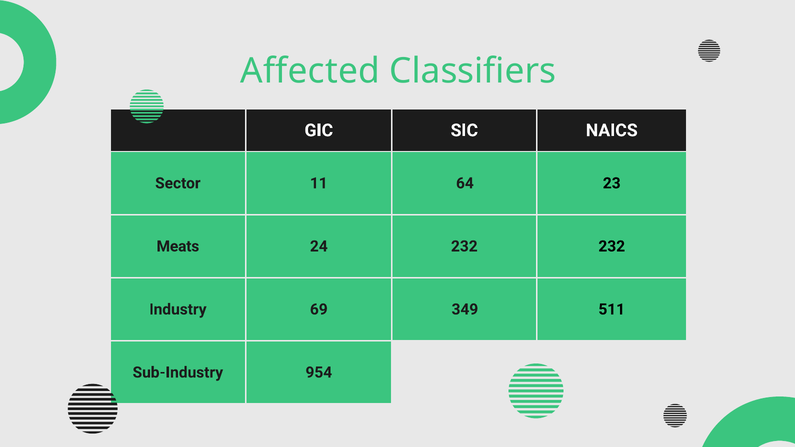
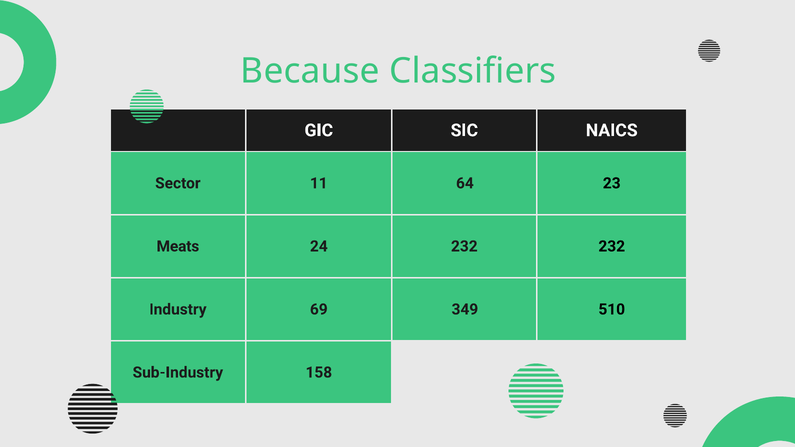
Affected: Affected -> Because (310, 71)
511: 511 -> 510 (612, 310)
954: 954 -> 158 (319, 373)
